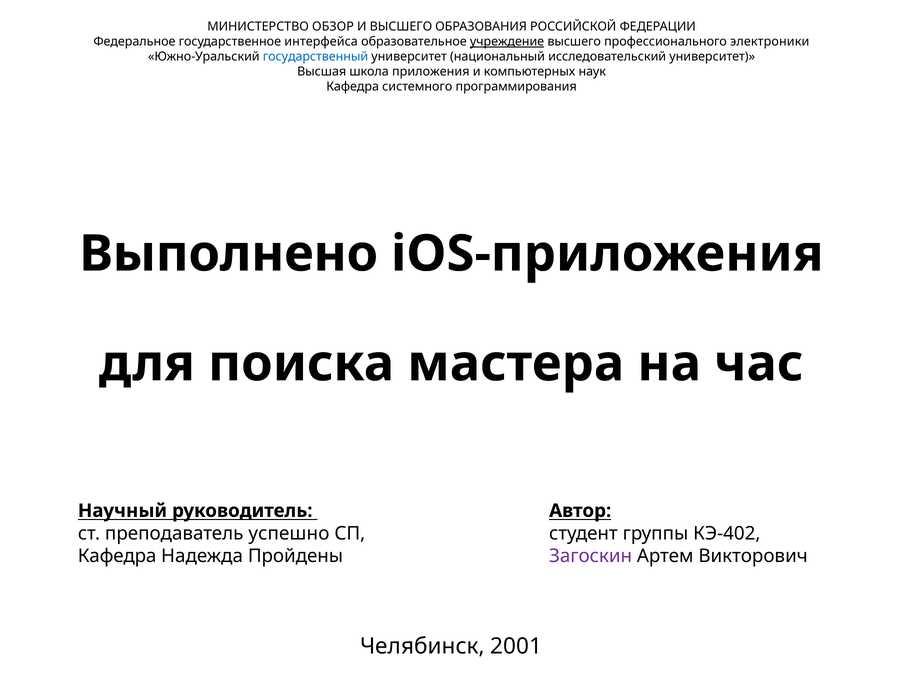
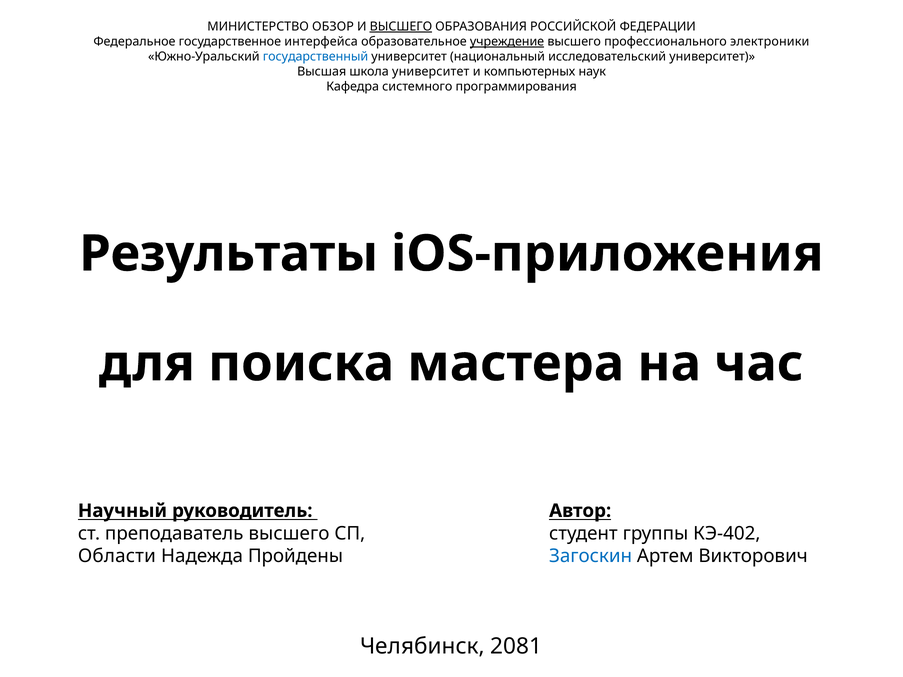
ВЫСШЕГО underline: none -> present (401, 27)
школа приложения: приложения -> университет (431, 72)
Выполнено: Выполнено -> Результаты (229, 254)
преподаватель успешно: успешно -> высшего (289, 533)
Кафедра: Кафедра -> Области (117, 556)
Загоскин colour: purple -> blue (591, 556)
2001: 2001 -> 2081 (516, 647)
